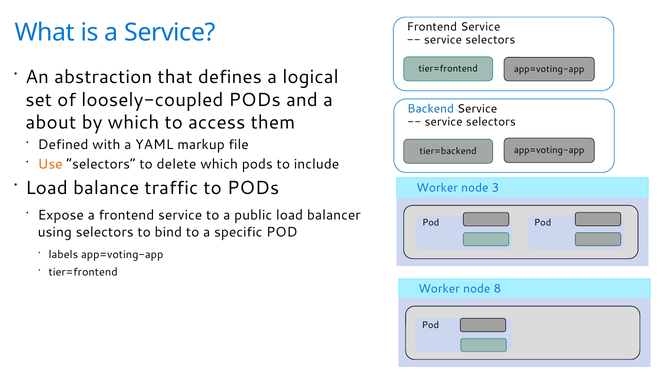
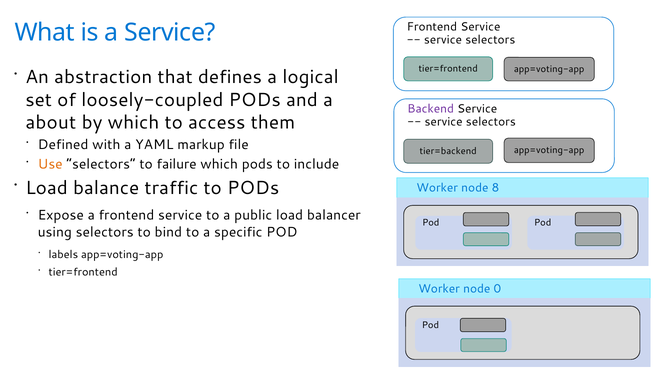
Backend colour: blue -> purple (431, 109)
delete: delete -> failure (177, 164)
3: 3 -> 8 (495, 188)
8: 8 -> 0 (497, 289)
